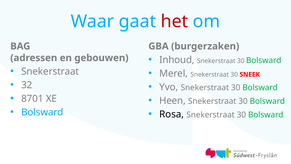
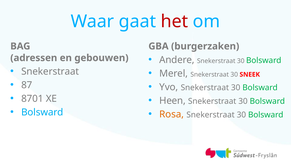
Inhoud: Inhoud -> Andere (177, 60)
32: 32 -> 87 (27, 85)
Rosa colour: black -> orange (172, 114)
